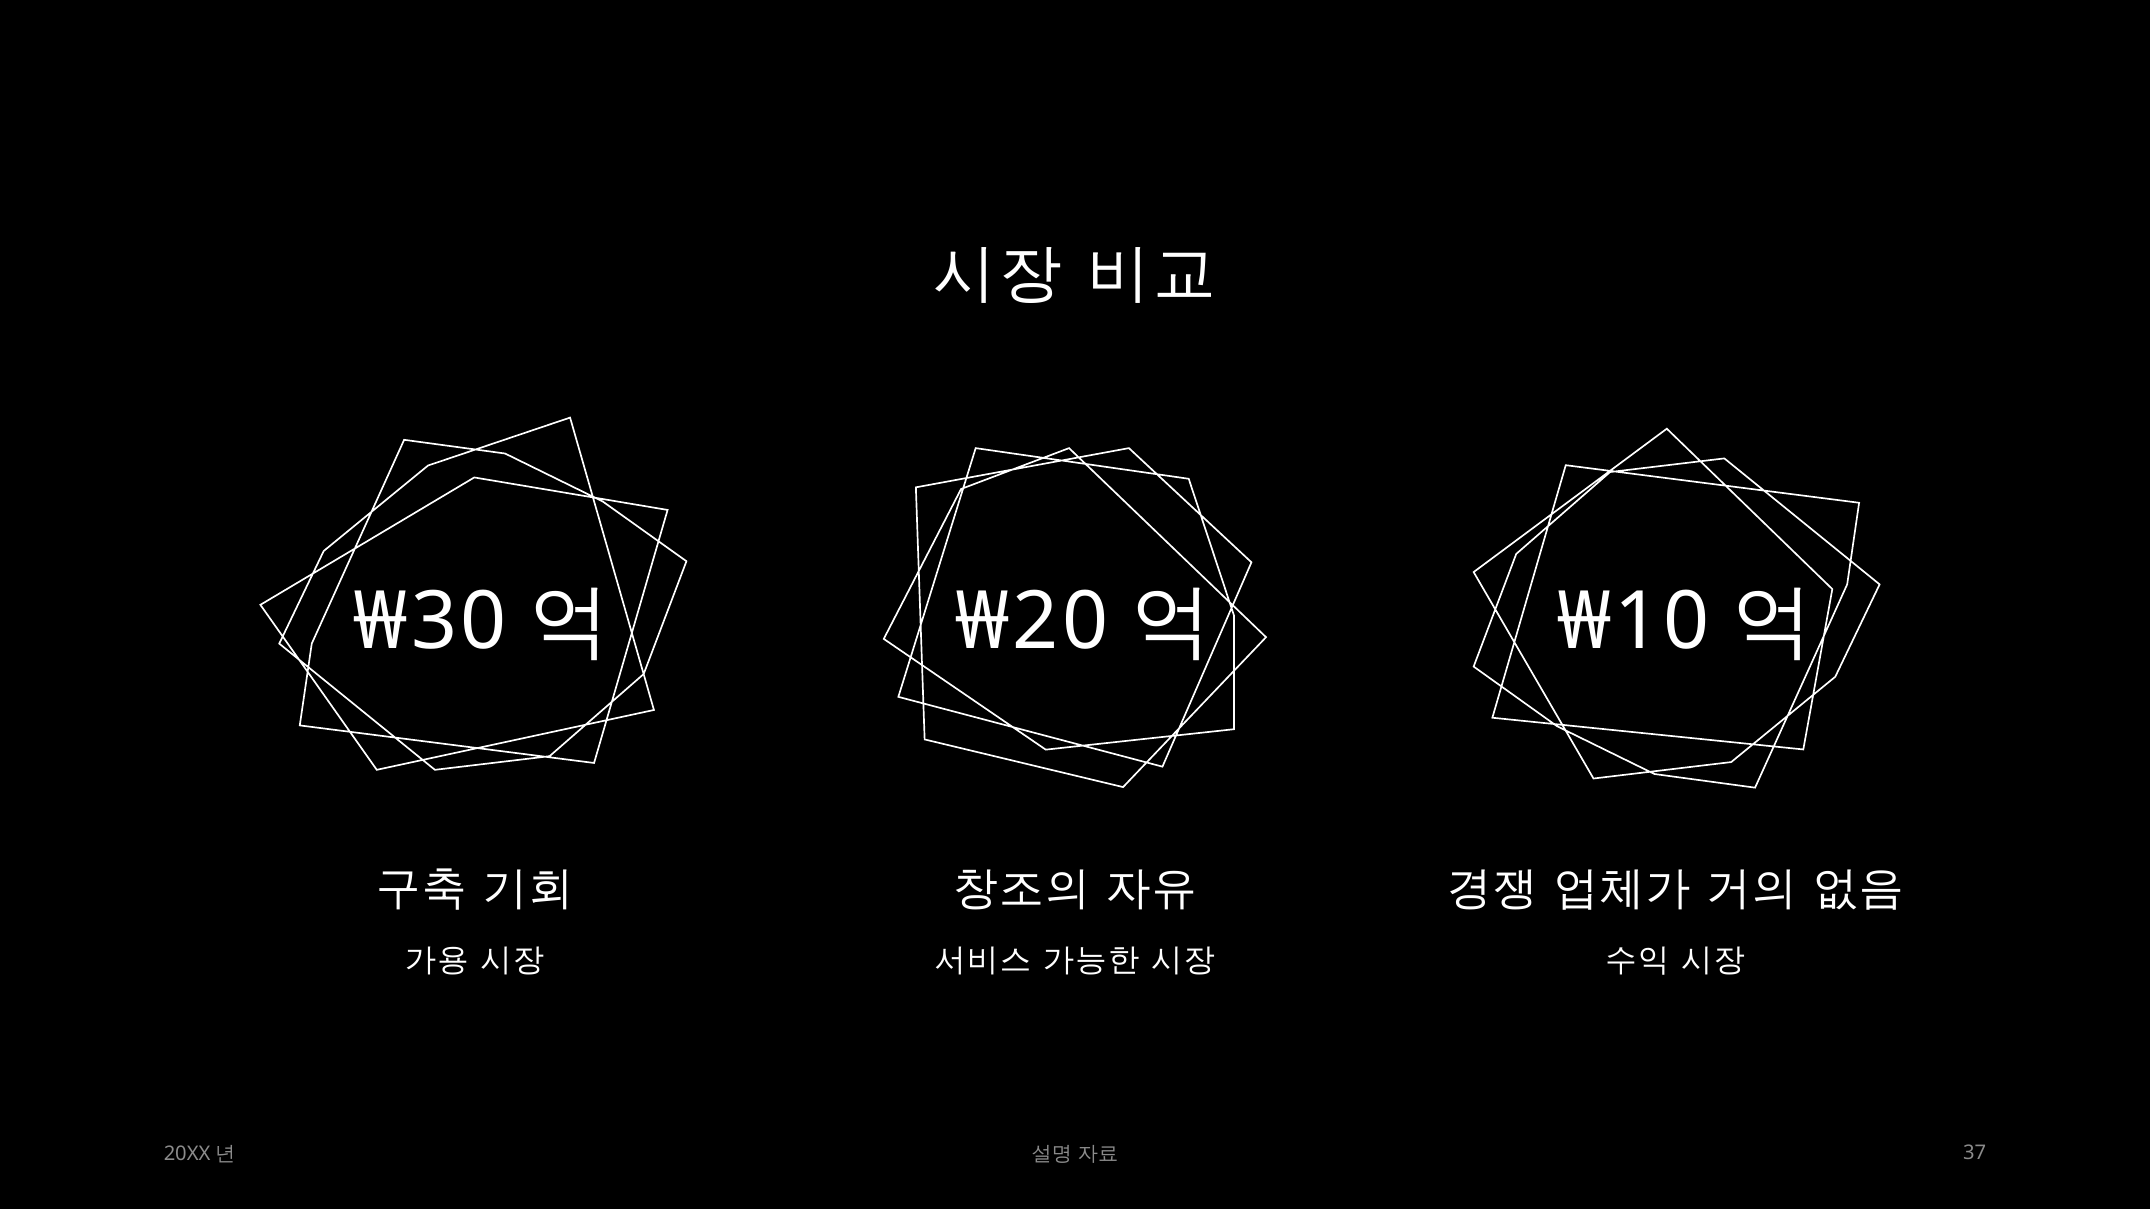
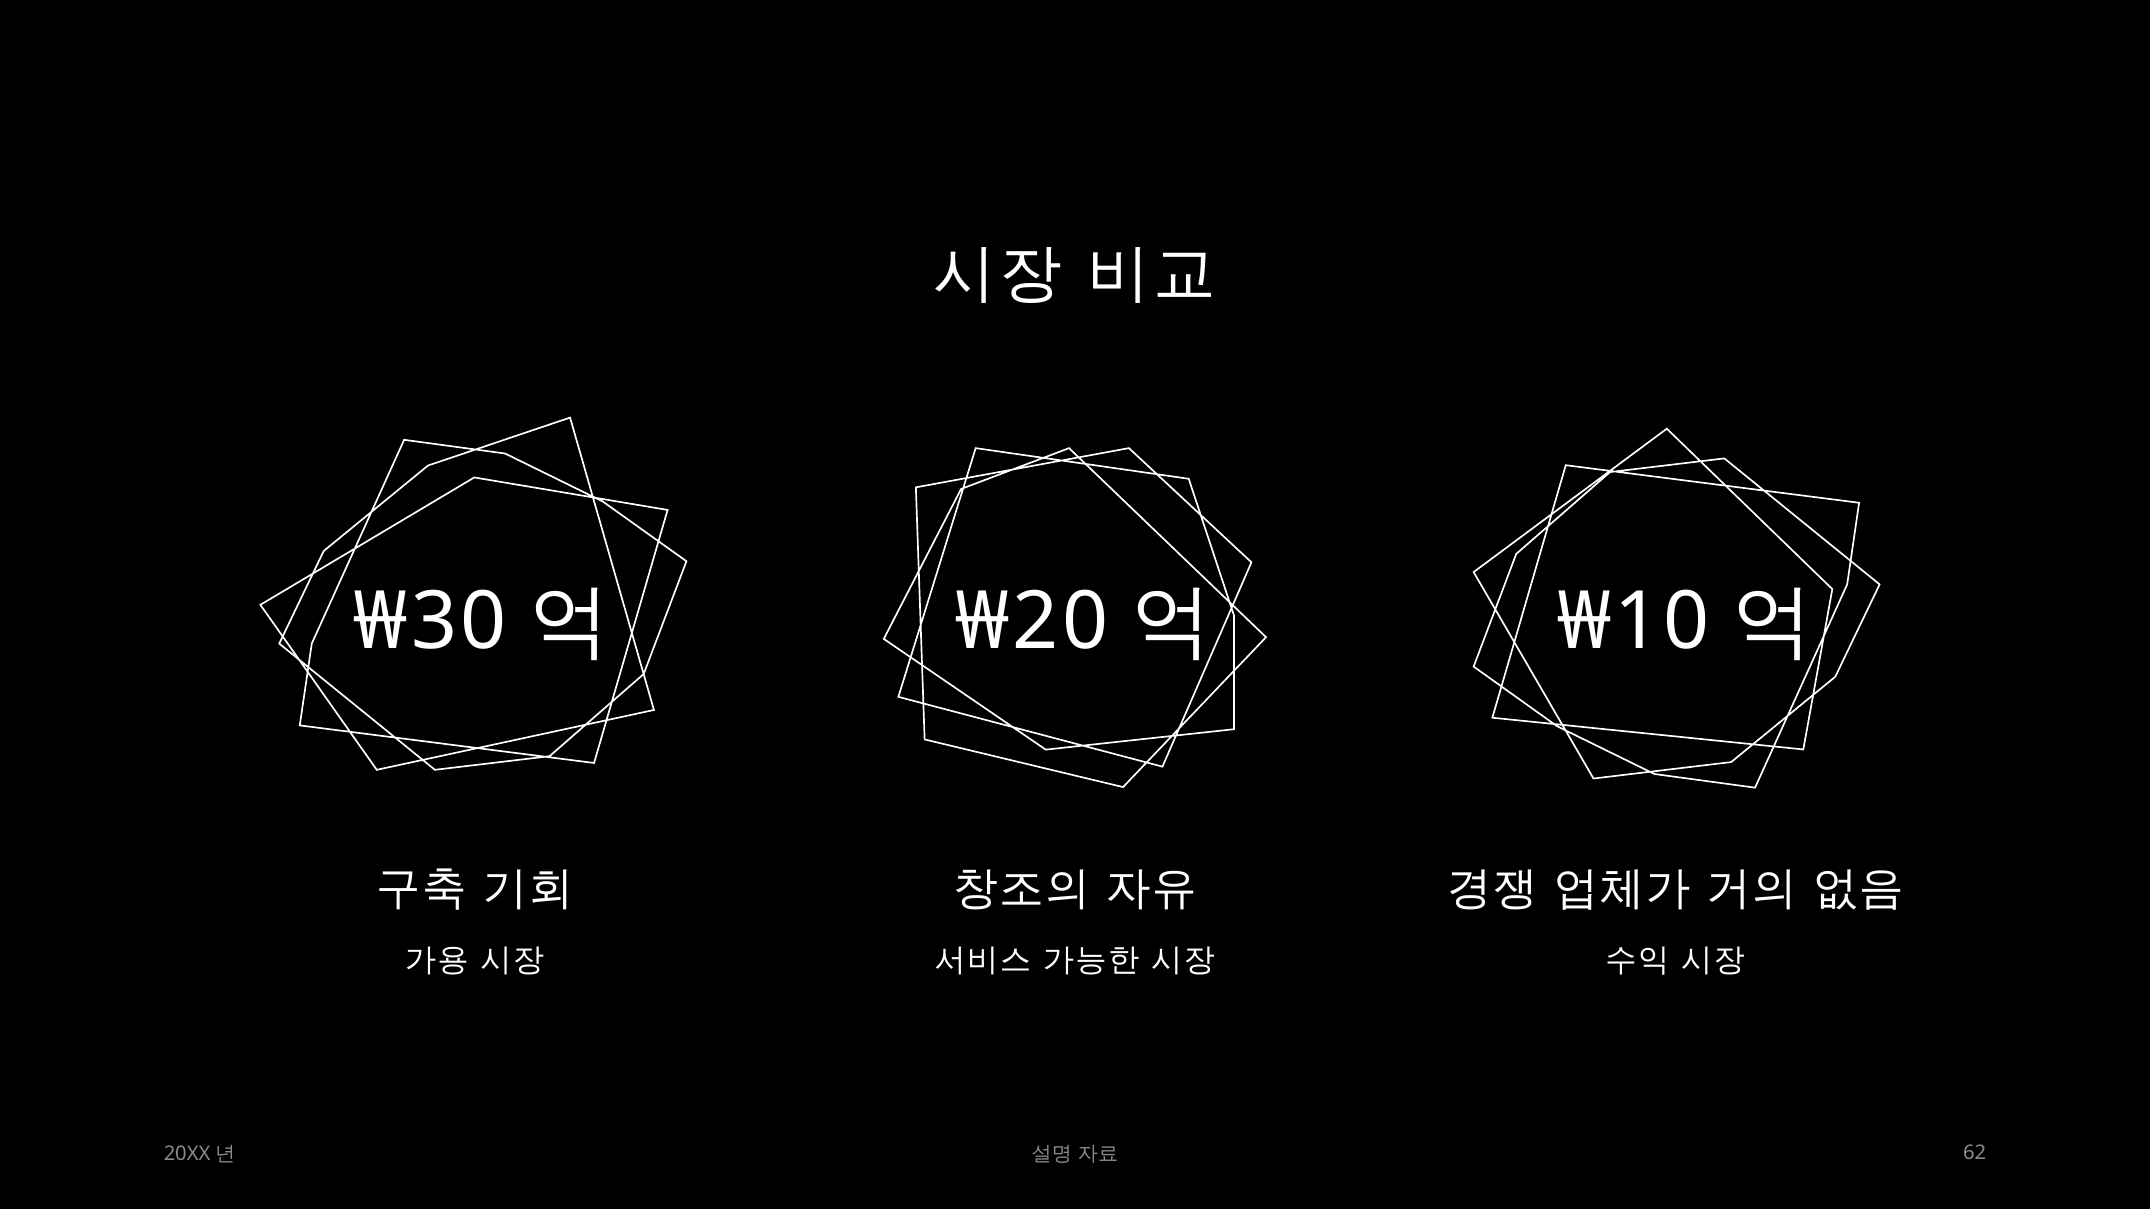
37: 37 -> 62 (1975, 1153)
